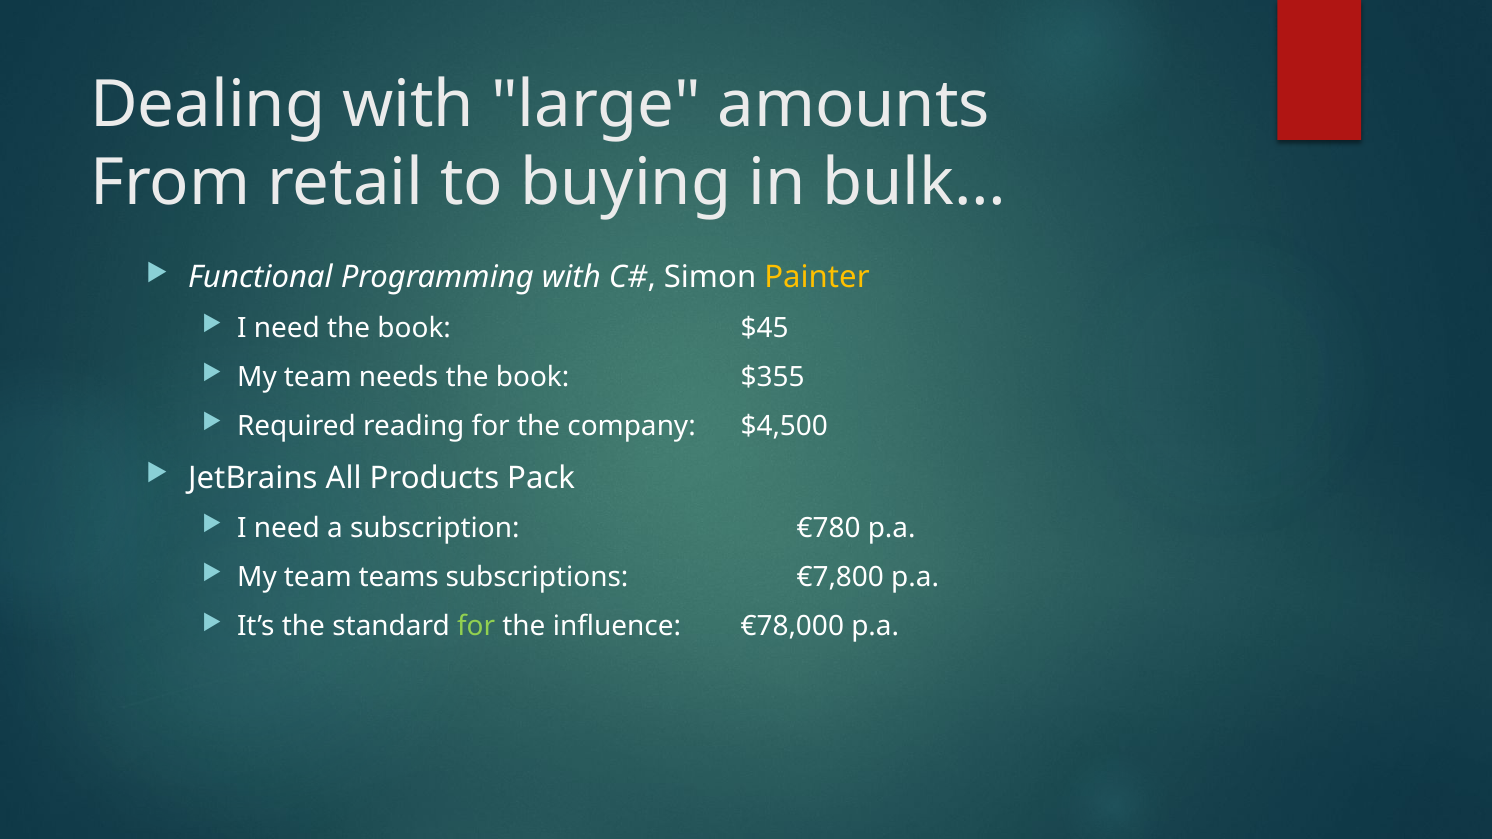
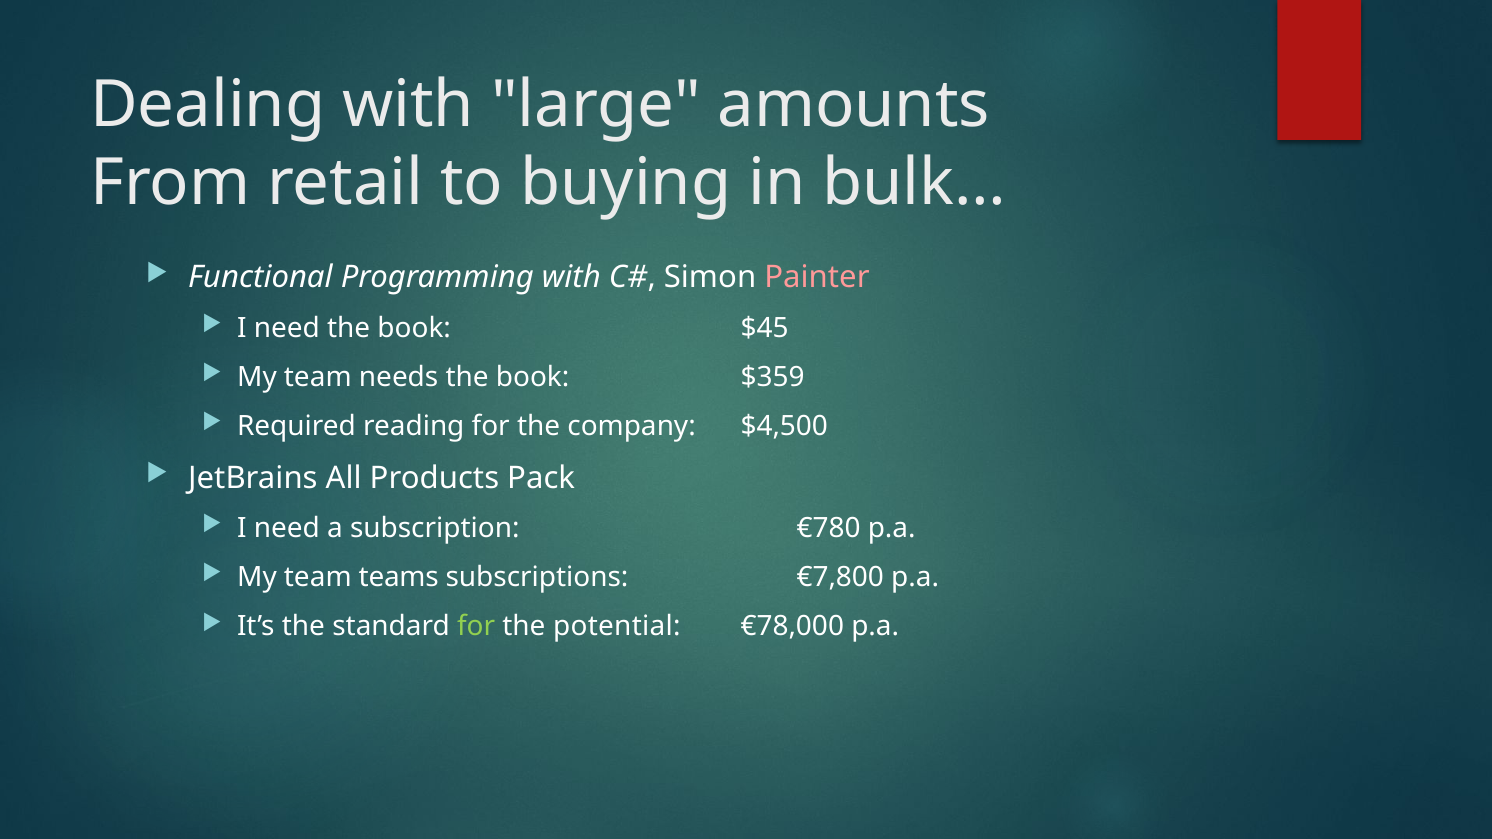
Painter colour: yellow -> pink (817, 278)
$355: $355 -> $359 (773, 378)
influence: influence -> potential (617, 627)
